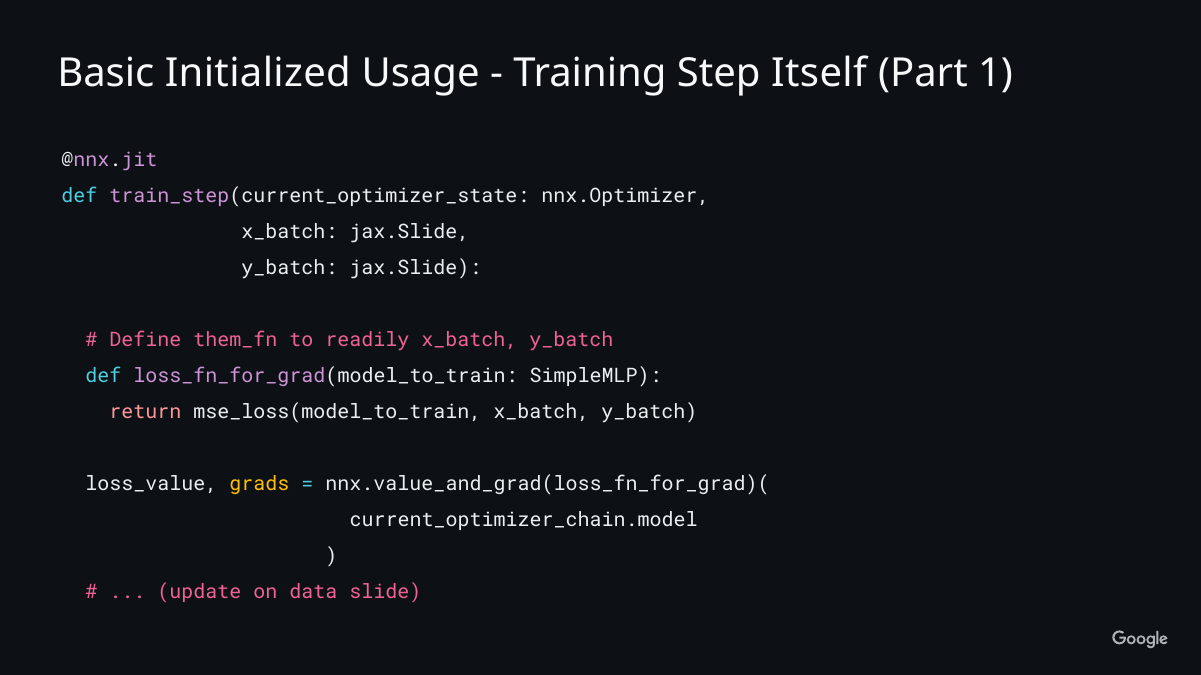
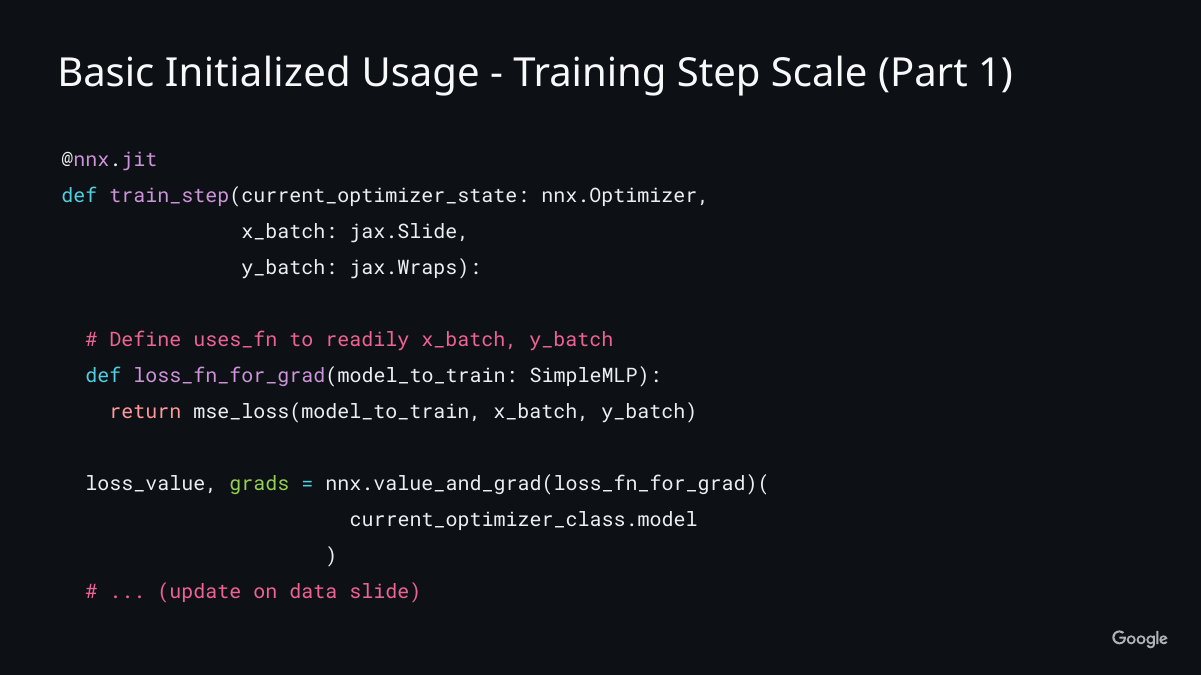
Itself: Itself -> Scale (819, 74)
y_batch jax.Slide: jax.Slide -> jax.Wraps (415, 268)
them_fn: them_fn -> uses_fn (235, 340)
grads colour: yellow -> light green (259, 484)
current_optimizer_chain.model: current_optimizer_chain.model -> current_optimizer_class.model (524, 520)
